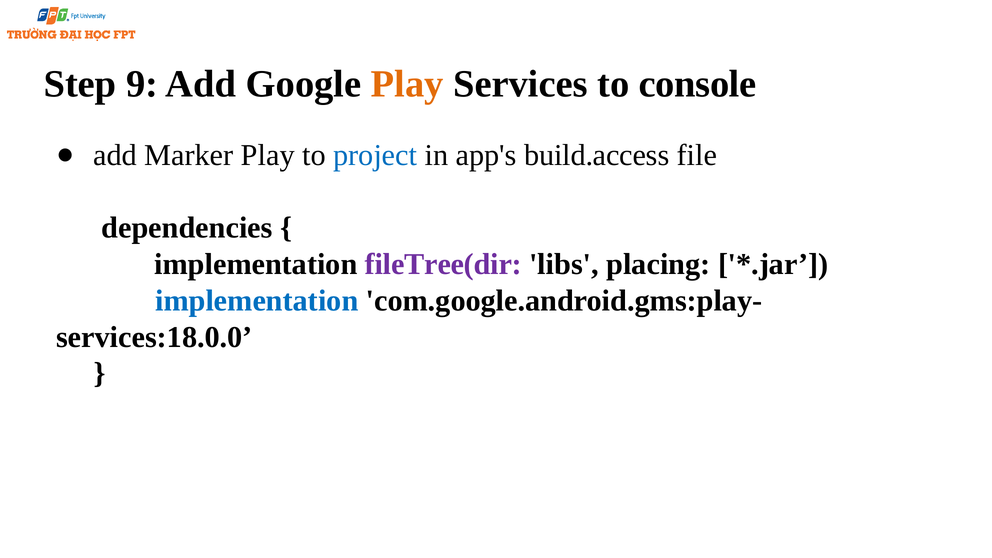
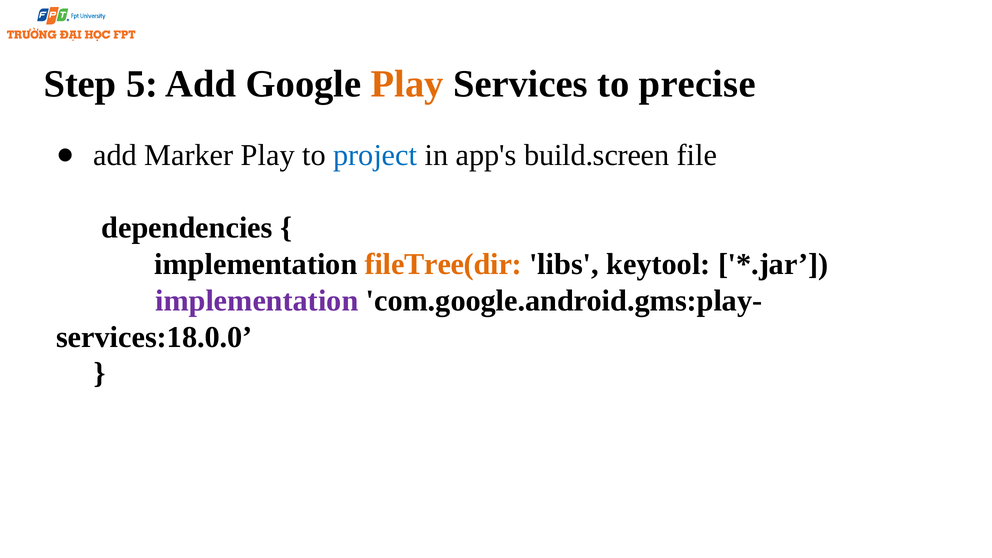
9: 9 -> 5 (142, 84)
console: console -> precise (697, 84)
build.access: build.access -> build.screen (597, 155)
fileTree(dir colour: purple -> orange (443, 264)
placing: placing -> keytool (658, 264)
implementation colour: blue -> purple (257, 301)
